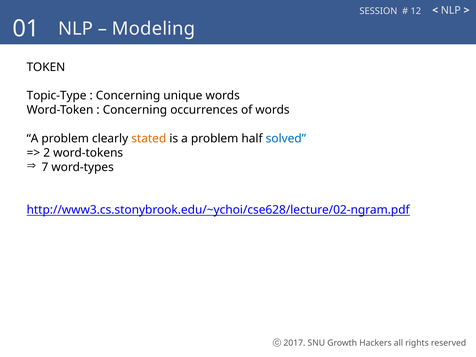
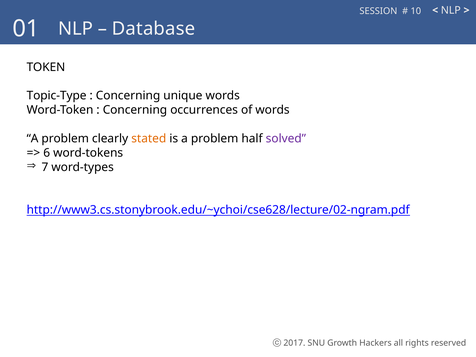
12: 12 -> 10 (416, 11)
Modeling: Modeling -> Database (154, 29)
solved colour: blue -> purple (286, 139)
2: 2 -> 6 (47, 153)
